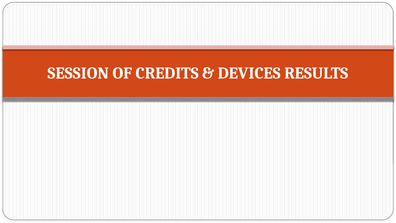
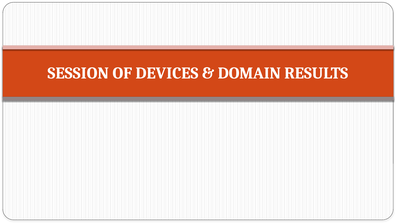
CREDITS: CREDITS -> DEVICES (167, 73)
DEVICES: DEVICES -> DOMAIN (249, 73)
